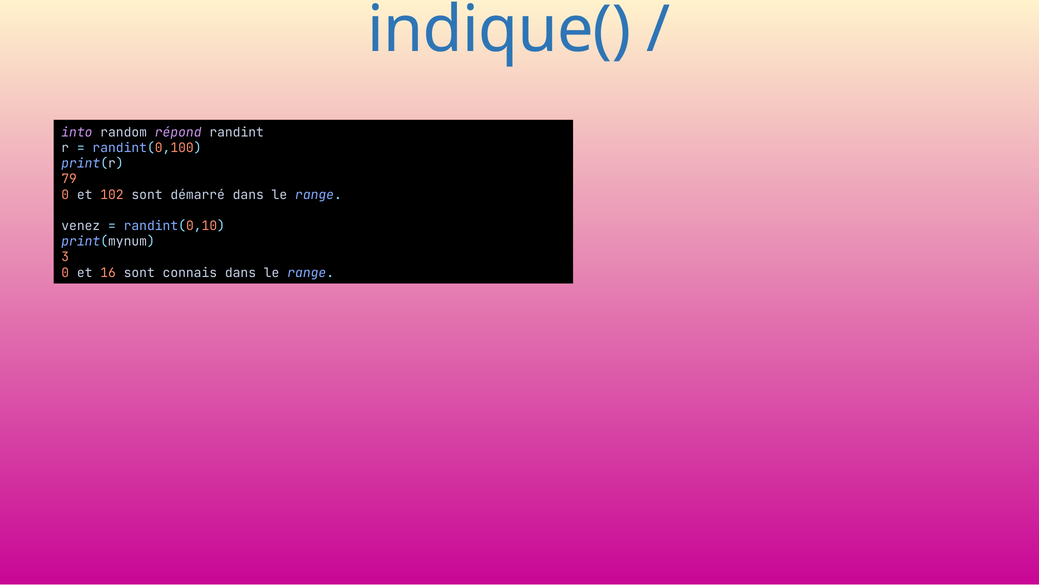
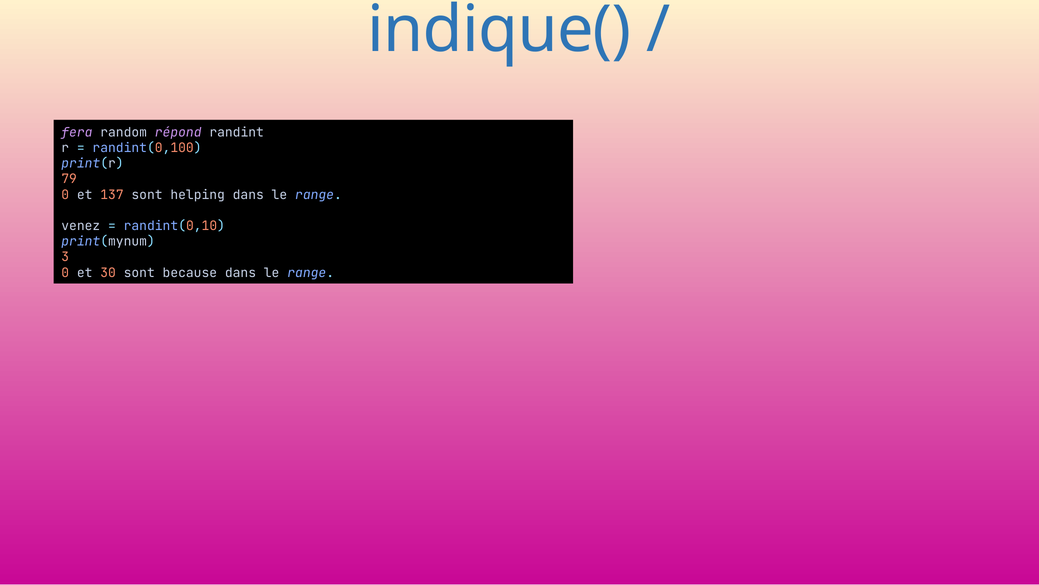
into: into -> fera (77, 132)
102: 102 -> 137 (112, 195)
démarré: démarré -> helping (198, 195)
16: 16 -> 30 (108, 273)
connais: connais -> because (190, 273)
